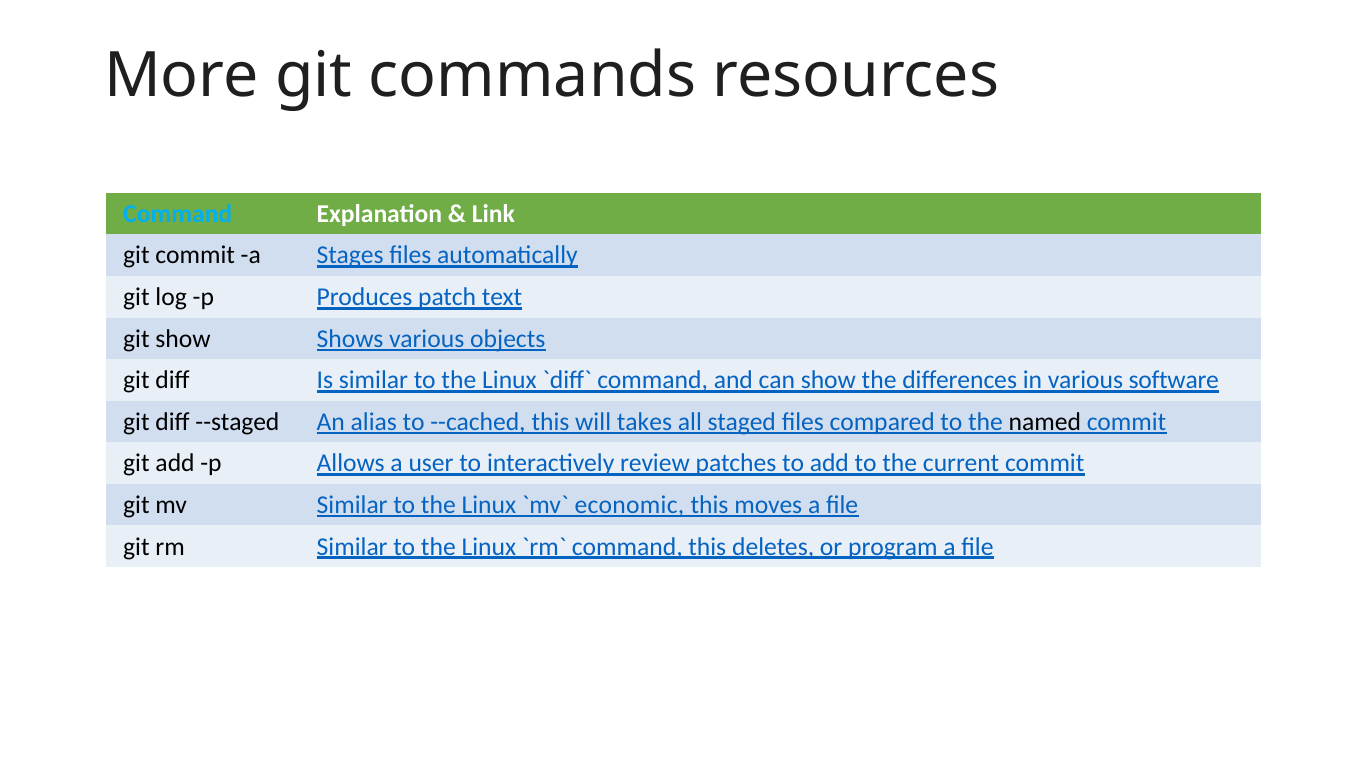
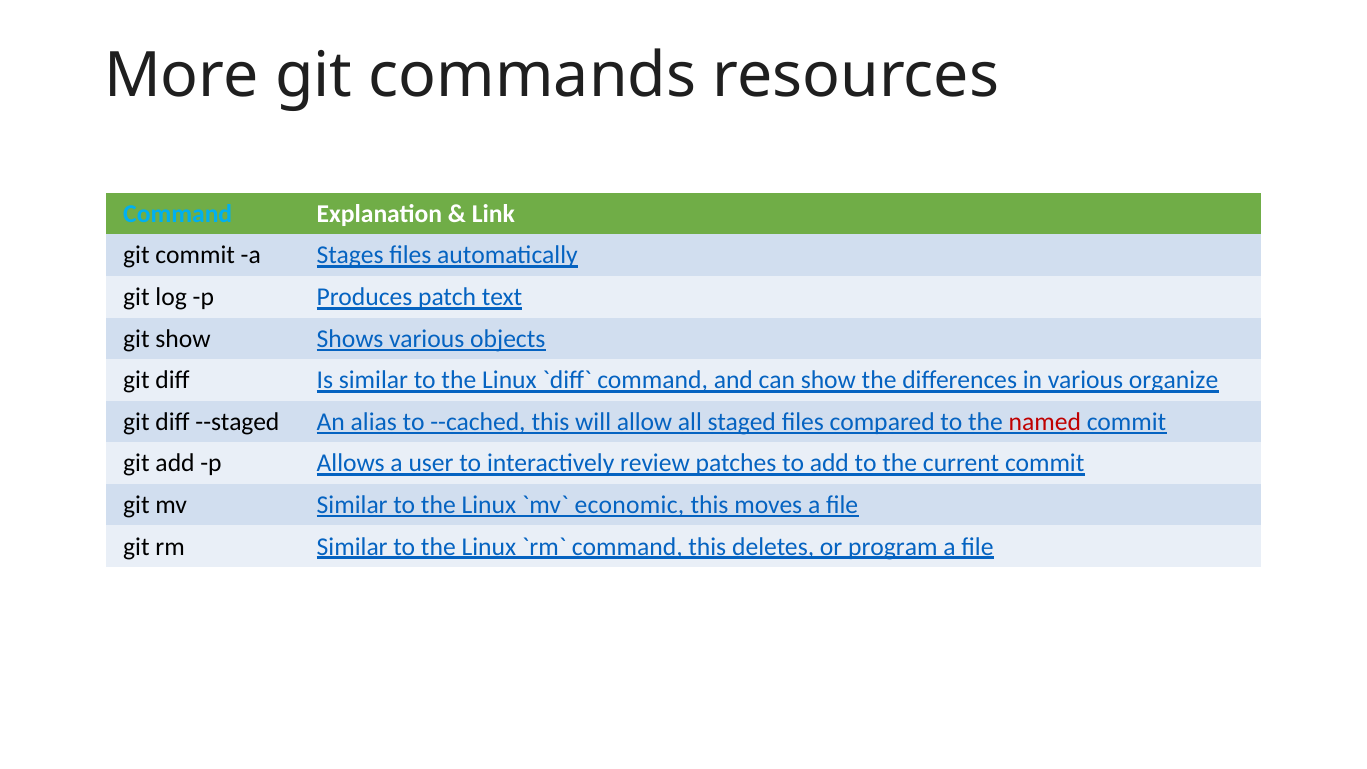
software: software -> organize (1174, 380)
takes: takes -> allow (645, 422)
named colour: black -> red (1045, 422)
